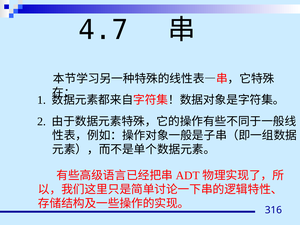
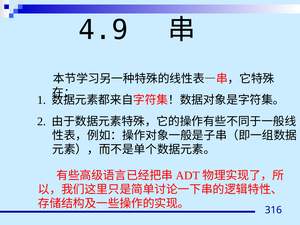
4.7: 4.7 -> 4.9 (103, 30)
